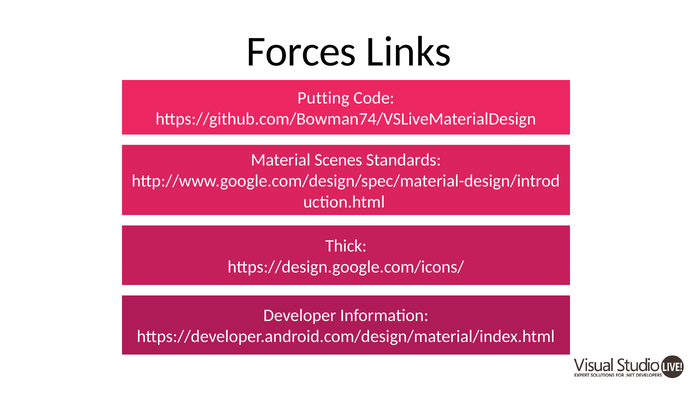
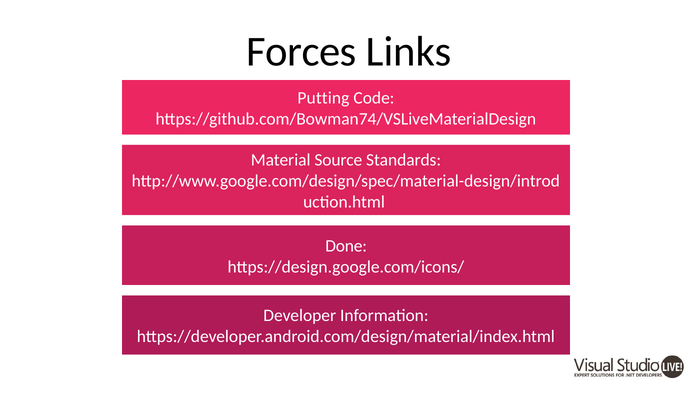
Scenes: Scenes -> Source (338, 160)
Thick: Thick -> Done (346, 246)
